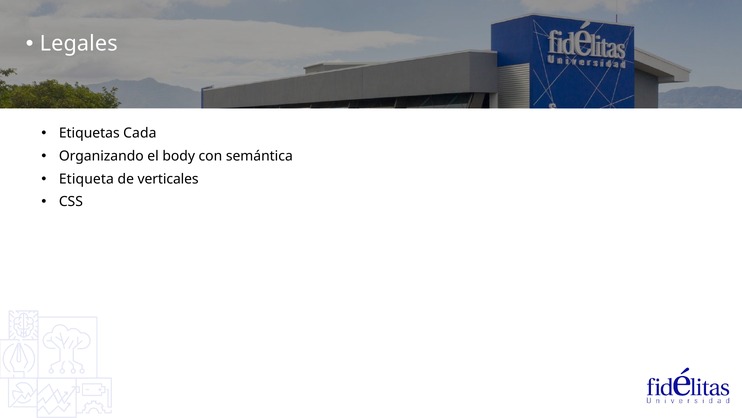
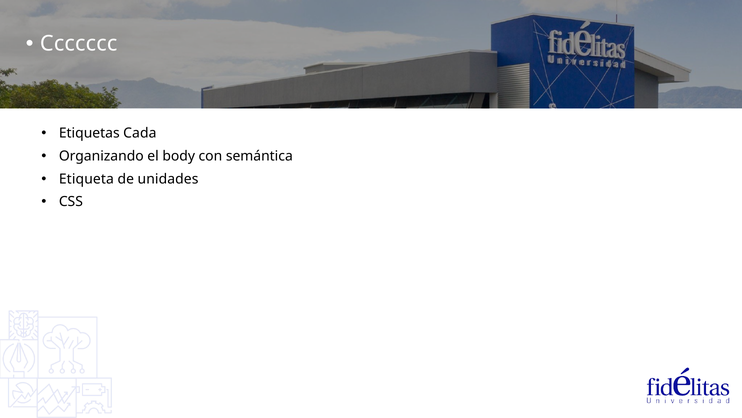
Legales: Legales -> Ccccccc (79, 44)
verticales: verticales -> unidades (168, 179)
